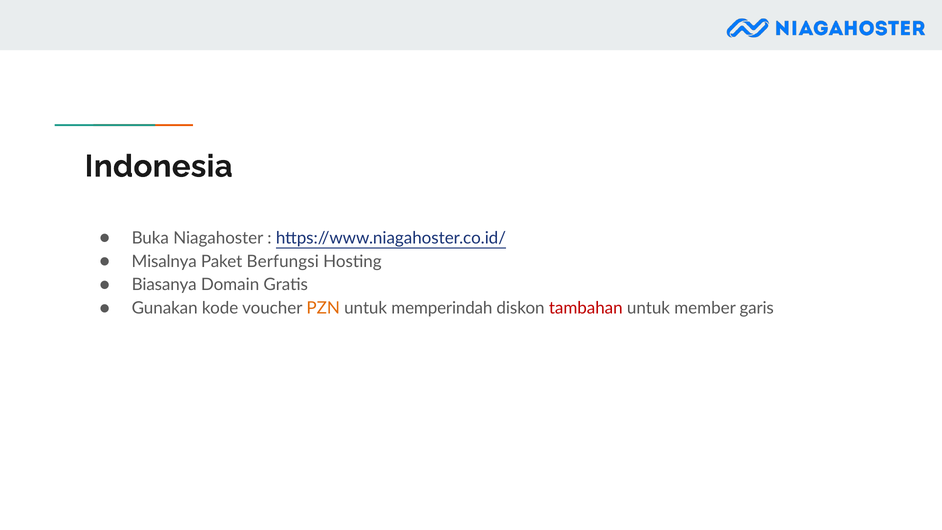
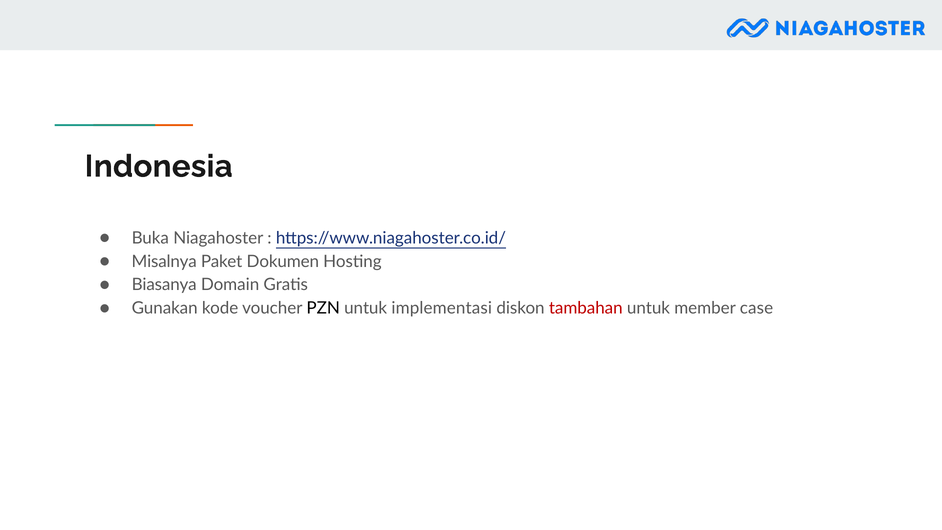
Berfungsi: Berfungsi -> Dokumen (283, 261)
PZN colour: orange -> black (323, 308)
memperindah: memperindah -> implementasi (442, 308)
garis: garis -> case (757, 308)
